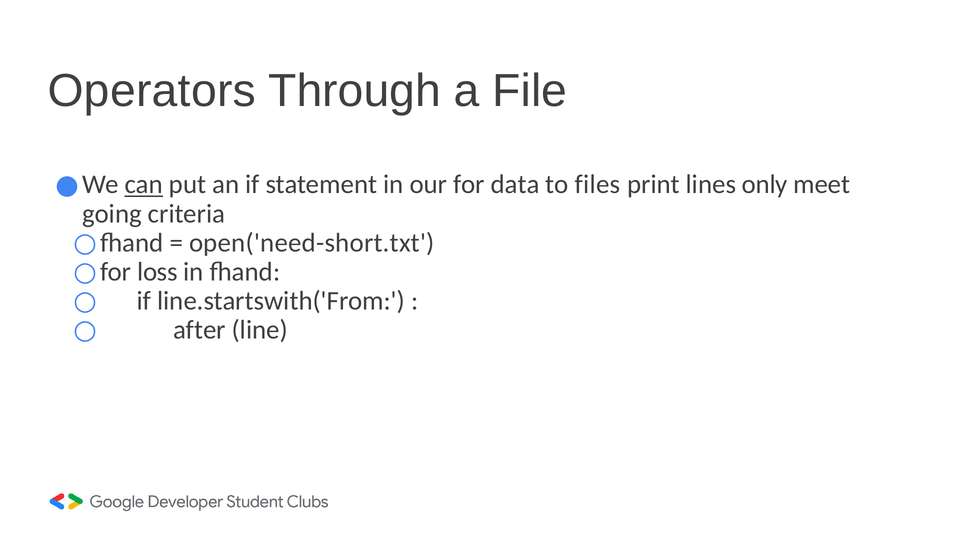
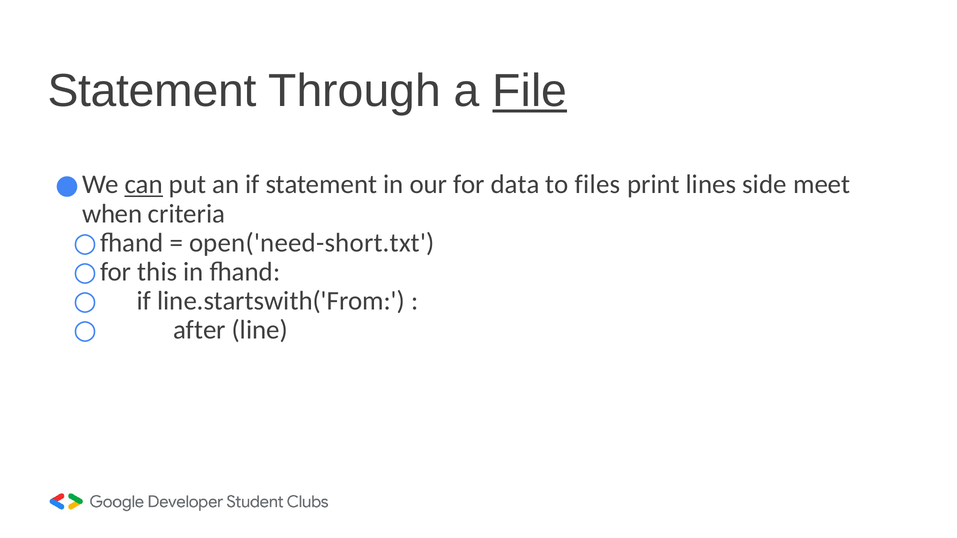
Operators: Operators -> Statement (152, 91)
File underline: none -> present (530, 91)
only: only -> side (765, 185)
going: going -> when (112, 214)
loss: loss -> this (157, 272)
